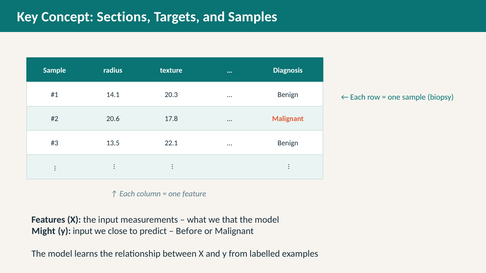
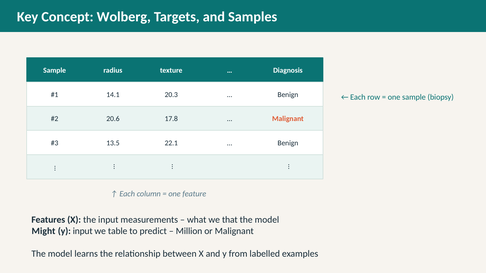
Sections: Sections -> Wolberg (124, 17)
close: close -> table (118, 231)
Before: Before -> Million (189, 231)
